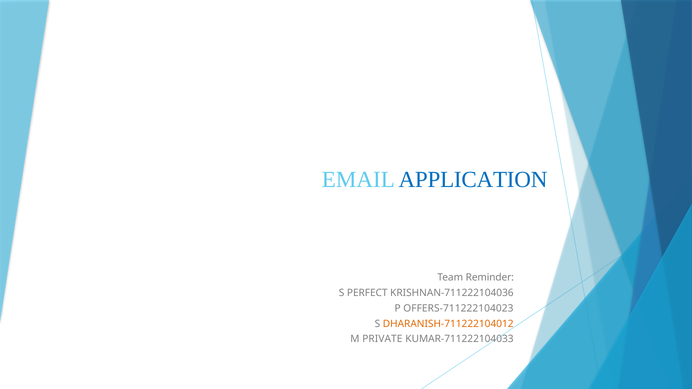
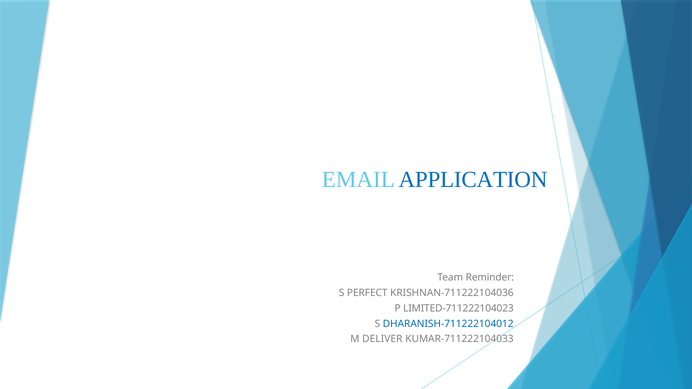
OFFERS-711222104023: OFFERS-711222104023 -> LIMITED-711222104023 (458, 308)
DHARANISH-711222104012 colour: orange -> blue (448, 324)
PRIVATE: PRIVATE -> DELIVER (382, 339)
